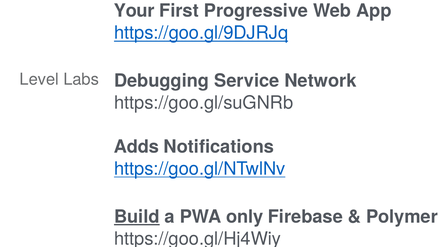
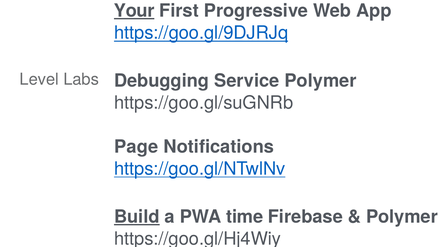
Your underline: none -> present (134, 11)
Service Network: Network -> Polymer (321, 81)
Adds: Adds -> Page (136, 146)
only: only -> time (245, 216)
